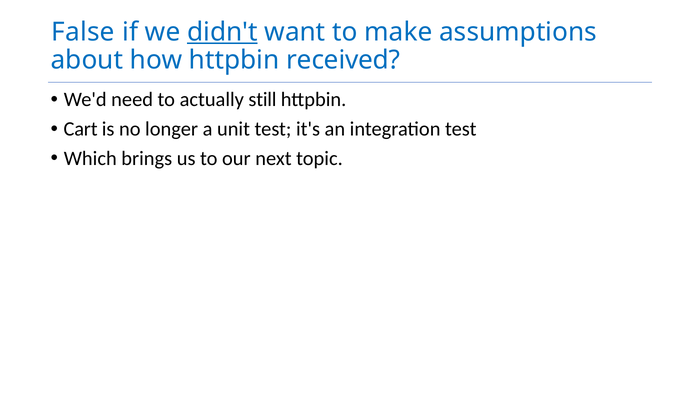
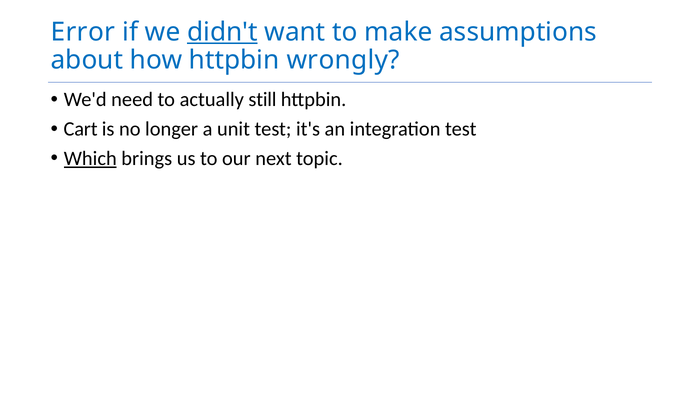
False: False -> Error (83, 32)
received: received -> wrongly (343, 60)
Which underline: none -> present (90, 158)
